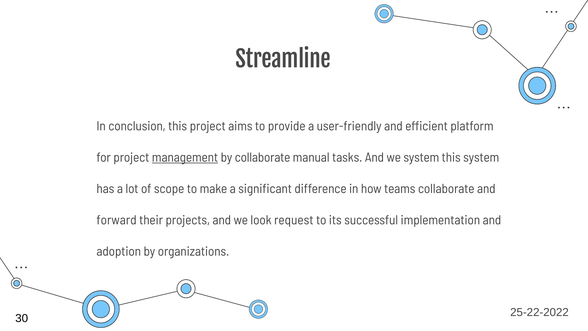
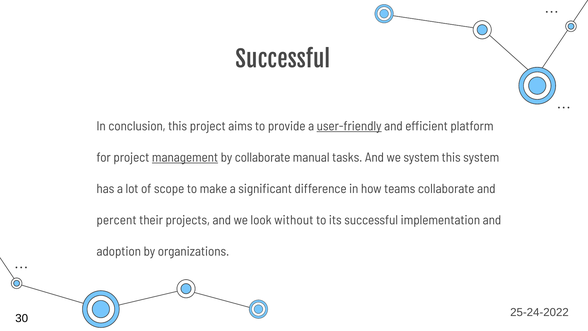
Streamline: Streamline -> Successful (283, 60)
user-friendly underline: none -> present (349, 126)
forward: forward -> percent (117, 220)
request: request -> without (294, 220)
25-22-2022: 25-22-2022 -> 25-24-2022 (539, 312)
